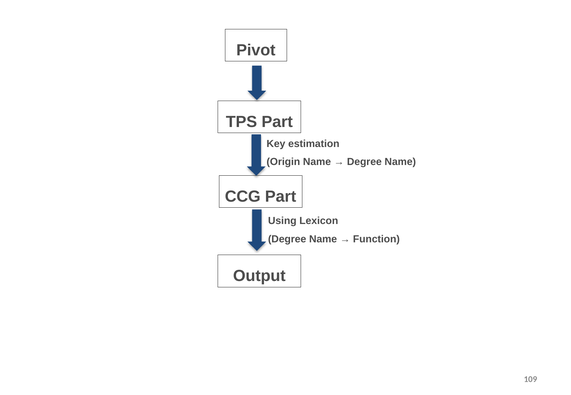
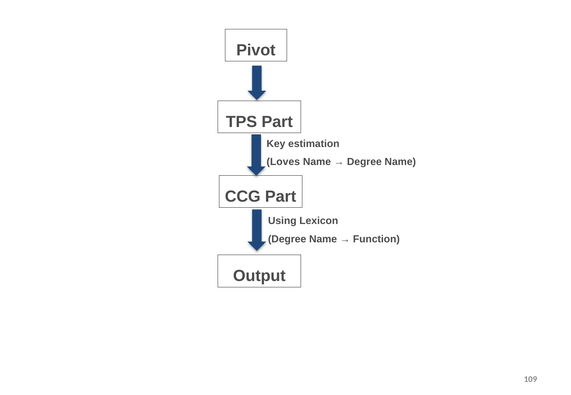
Origin: Origin -> Loves (283, 162)
